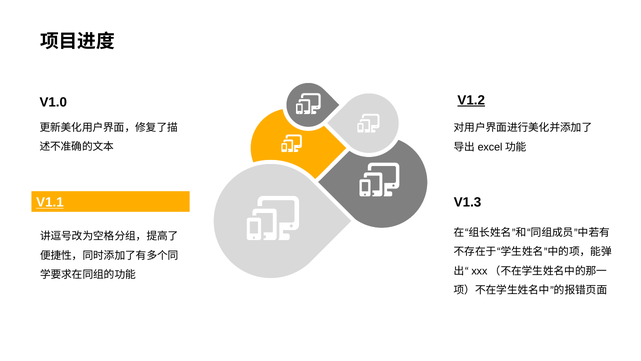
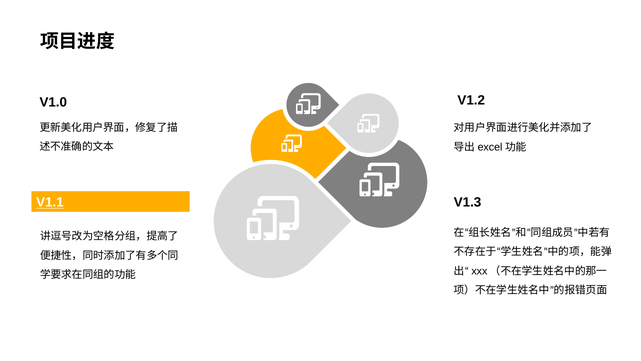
V1.2 underline: present -> none (471, 100)
